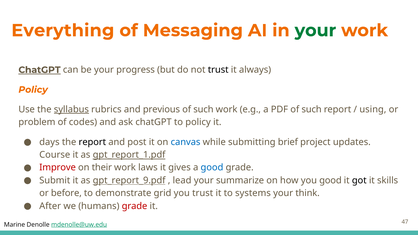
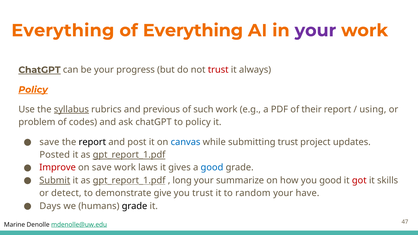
of Messaging: Messaging -> Everything (193, 30)
your colour: green -> purple (315, 30)
trust colour: black -> red (218, 70)
Policy underline: none -> present (33, 90)
PDF of such: such -> their (312, 109)
days: days -> save (49, 142)
submitting brief: brief -> trust (288, 142)
Course: Course -> Posted (55, 155)
on their: their -> save (102, 168)
Submit underline: none -> present (55, 180)
gpt_report_9.pdf: gpt_report_9.pdf -> gpt_report_1.pdf (129, 180)
lead: lead -> long (182, 180)
got colour: black -> red (359, 180)
before: before -> detect (66, 193)
grid: grid -> give (163, 193)
systems: systems -> random (253, 193)
think: think -> have (307, 193)
After: After -> Days (50, 206)
grade colour: red -> black (135, 206)
